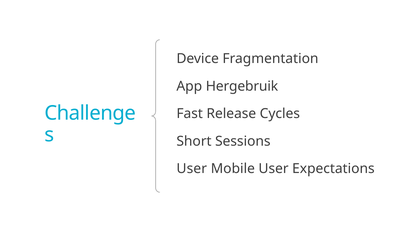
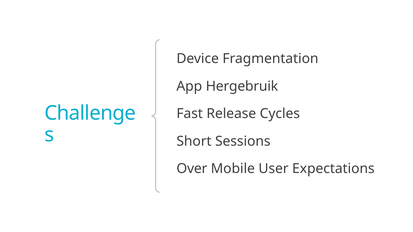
User: User -> Over (192, 169)
